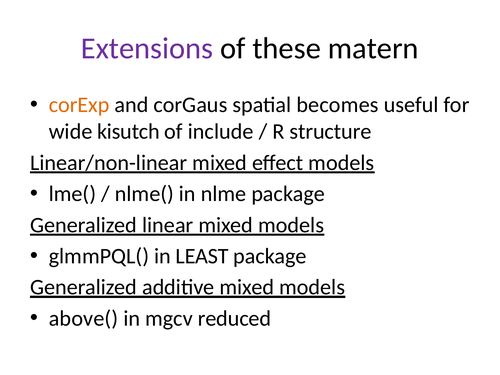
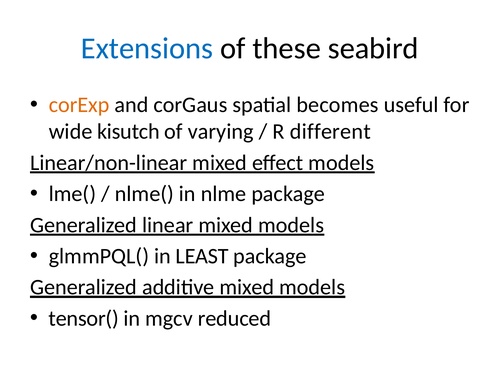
Extensions colour: purple -> blue (147, 48)
matern: matern -> seabird (373, 48)
include: include -> varying (221, 132)
structure: structure -> different (330, 132)
above(: above( -> tensor( (84, 318)
